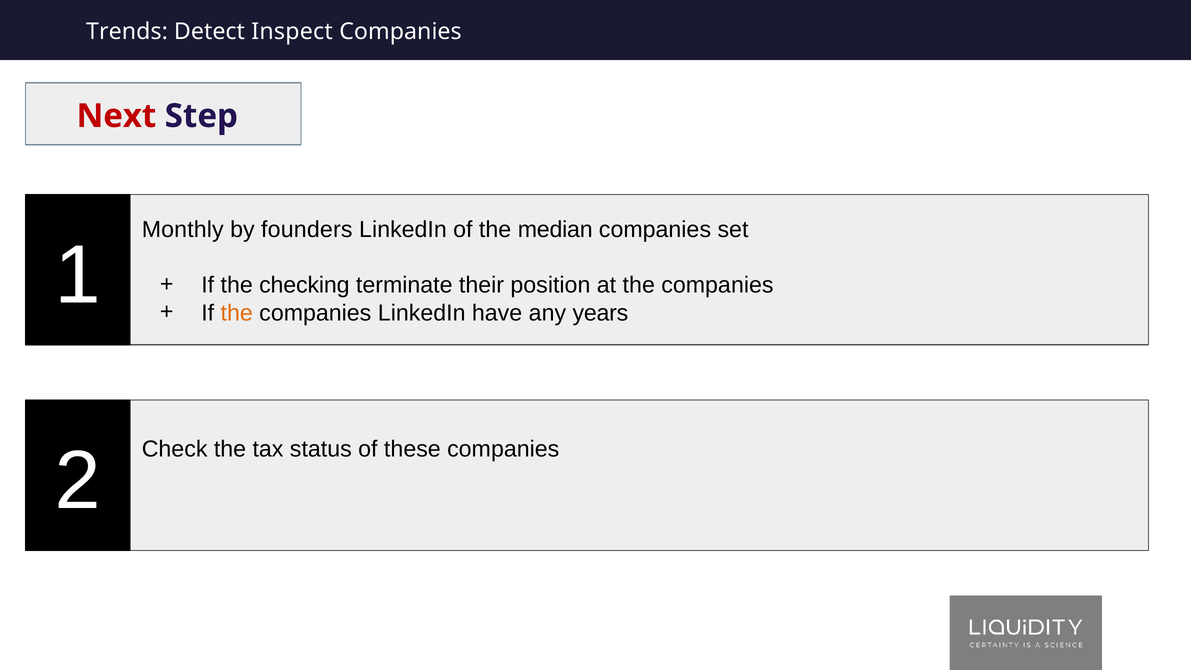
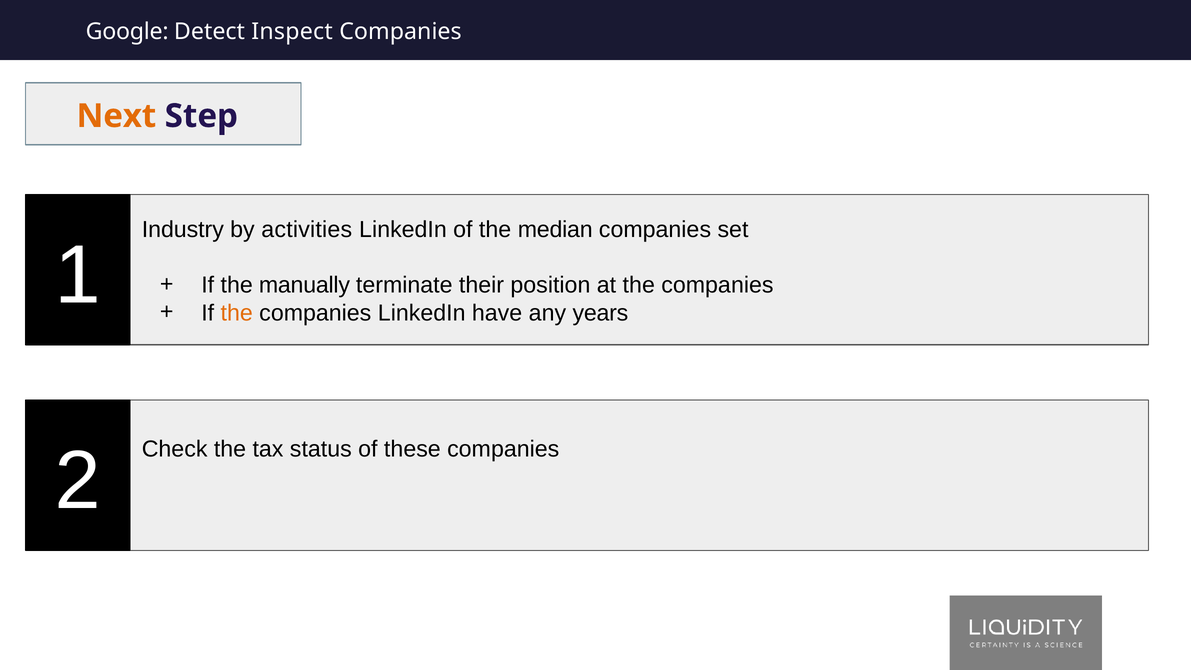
Trends: Trends -> Google (127, 32)
Next colour: red -> orange (116, 116)
Monthly: Monthly -> Industry (183, 230)
founders: founders -> activities (307, 230)
checking: checking -> manually (304, 285)
